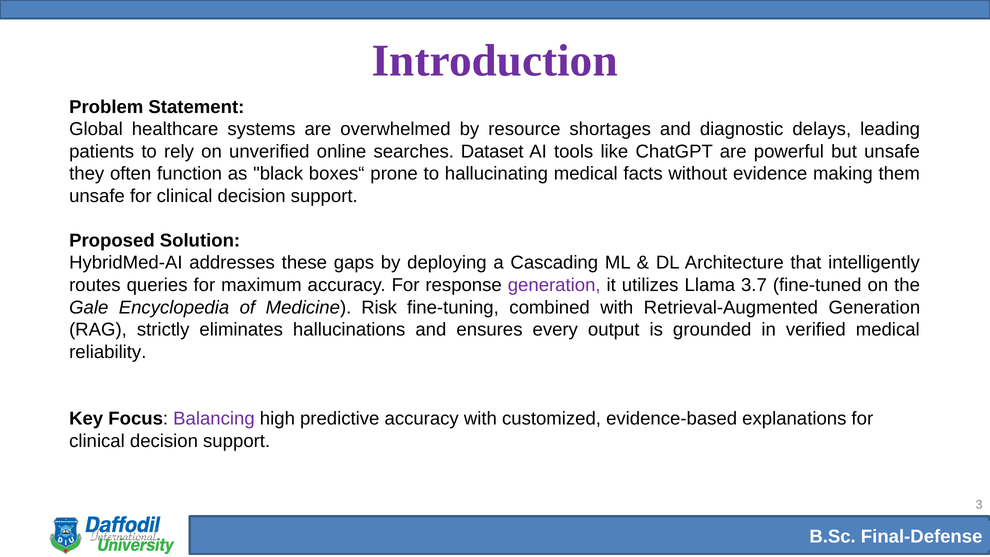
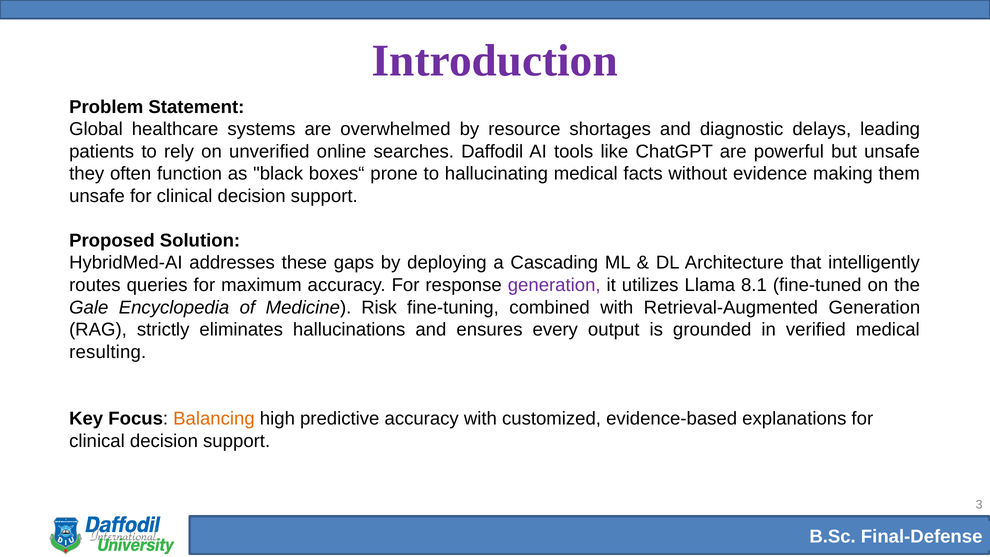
Dataset: Dataset -> Daffodil (492, 151)
3.7: 3.7 -> 8.1 (754, 285)
reliability: reliability -> resulting (108, 352)
Balancing colour: purple -> orange (214, 419)
